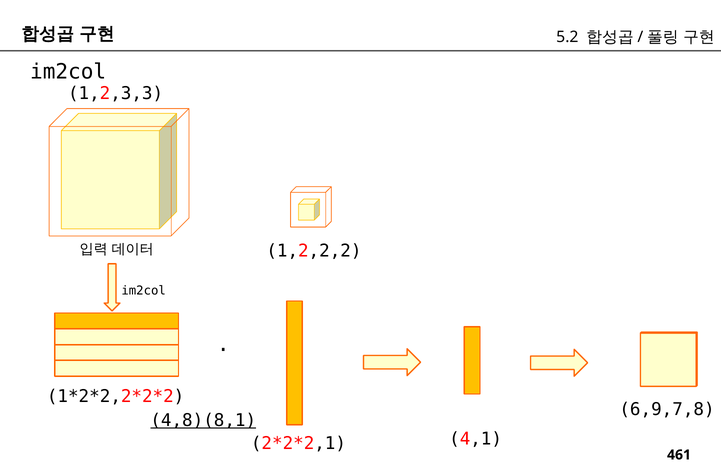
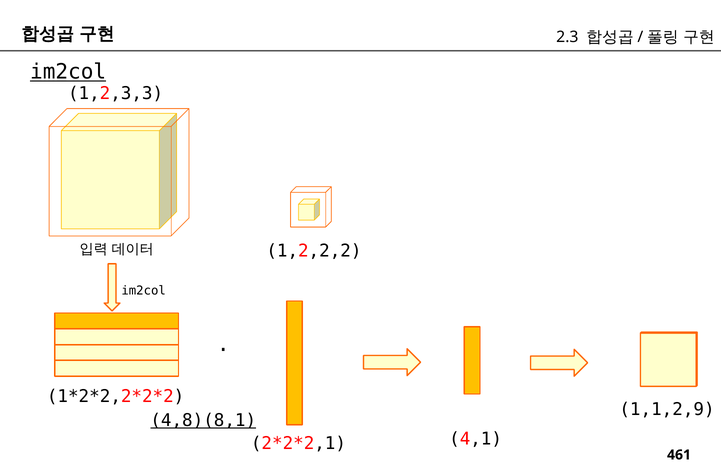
5.2: 5.2 -> 2.3 (567, 37)
im2col underline: none -> present (68, 72)
6,9,7,8: 6,9,7,8 -> 1,1,2,9 (667, 409)
